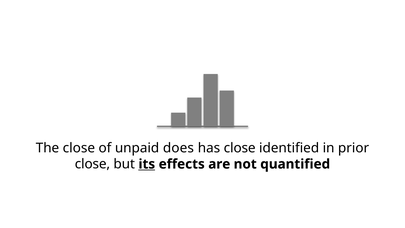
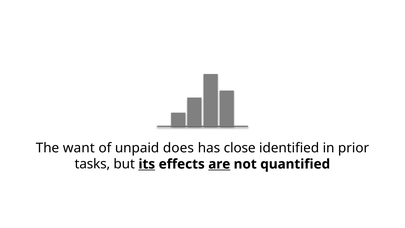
The close: close -> want (79, 148)
close: close -> tasks (92, 164)
are underline: none -> present (219, 164)
